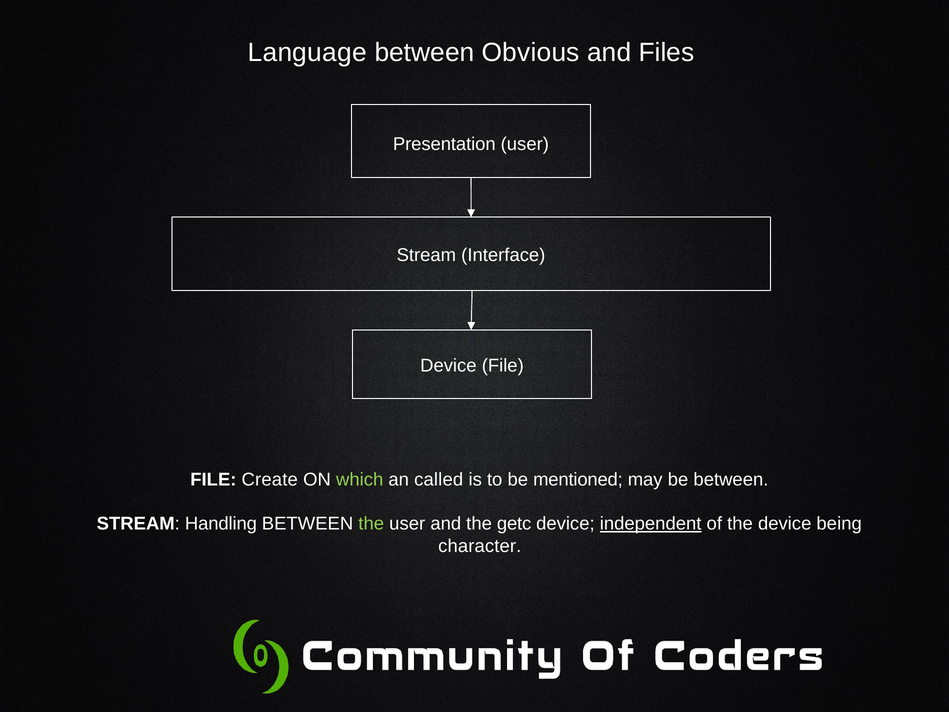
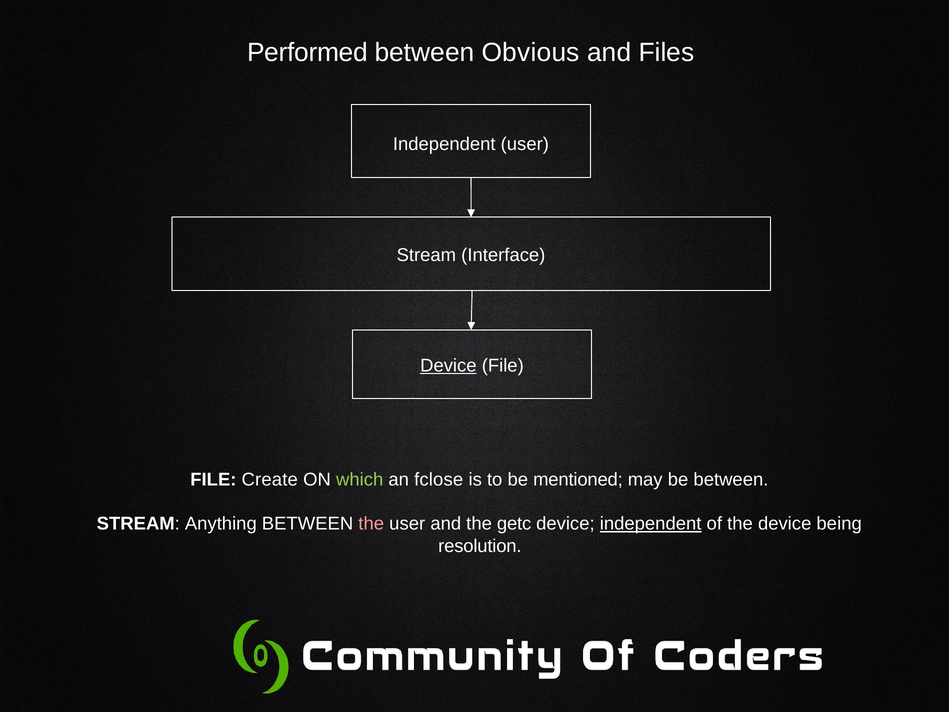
Language: Language -> Performed (307, 52)
Presentation: Presentation -> Independent (444, 144)
Device underline: none -> present (448, 365)
called: called -> fclose (439, 479)
Handling: Handling -> Anything (221, 524)
the colour: light green -> pink (371, 524)
character: character -> resolution (480, 546)
